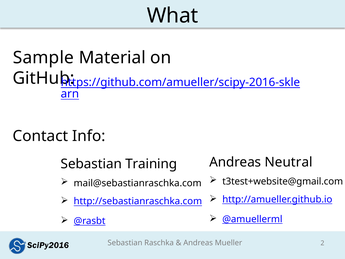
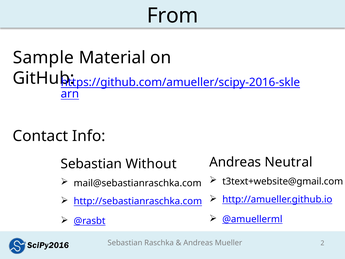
What: What -> From (173, 16)
Training: Training -> Without (151, 164)
t3test+website@gmail.com: t3test+website@gmail.com -> t3text+website@gmail.com (283, 181)
